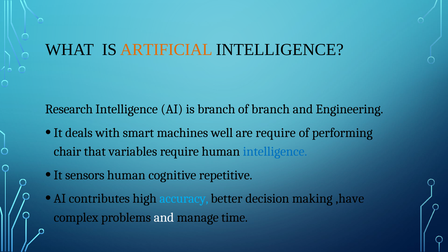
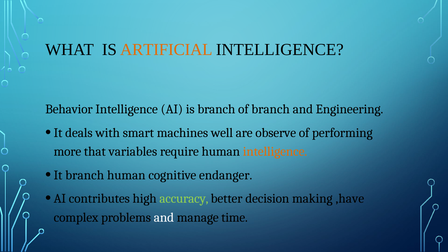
Research: Research -> Behavior (69, 109)
are require: require -> observe (276, 133)
chair: chair -> more (67, 152)
intelligence colour: blue -> orange (275, 152)
It sensors: sensors -> branch (85, 175)
repetitive: repetitive -> endanger (226, 175)
accuracy colour: light blue -> light green (184, 199)
